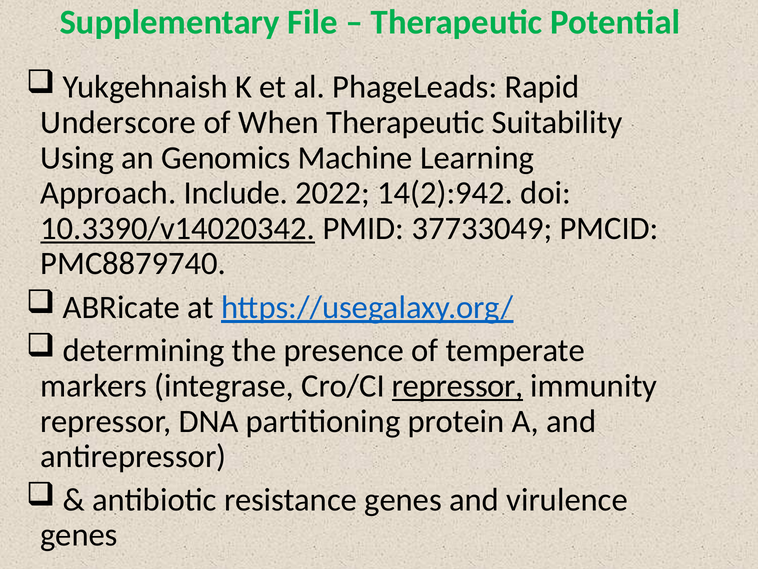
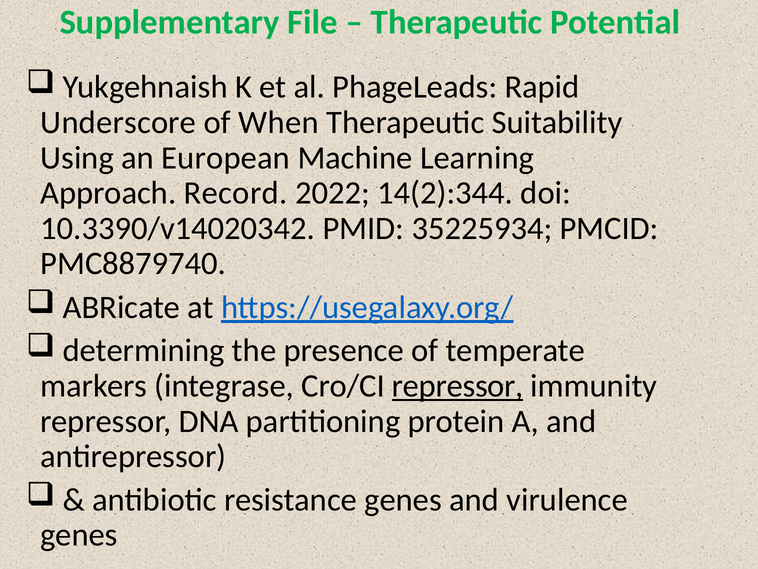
Genomics: Genomics -> European (226, 158)
Include: Include -> Record (236, 193)
14(2):942: 14(2):942 -> 14(2):344 (445, 193)
10.3390/v14020342 underline: present -> none (178, 228)
37733049: 37733049 -> 35225934 (482, 228)
